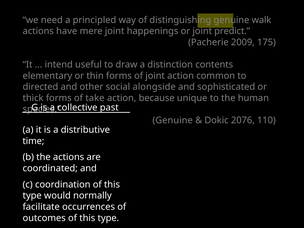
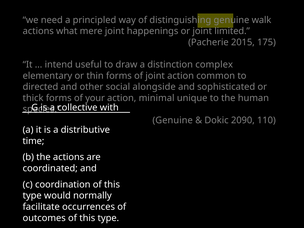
have: have -> what (67, 31)
predict: predict -> limited (232, 31)
2009: 2009 -> 2015 (243, 42)
contents: contents -> complex (214, 65)
take: take -> your (95, 98)
because: because -> minimal (157, 98)
past: past -> with (109, 108)
2076: 2076 -> 2090 (243, 120)
